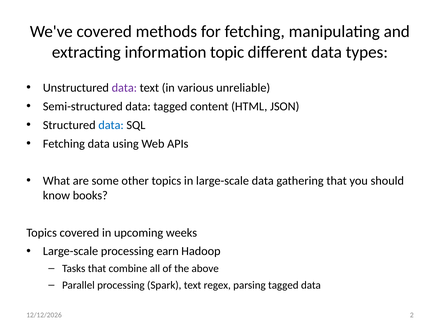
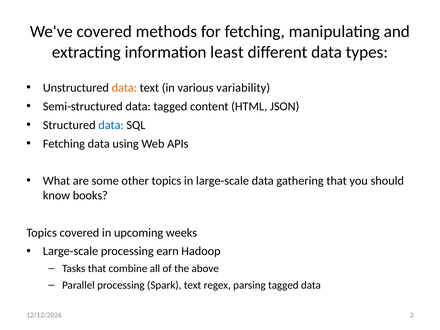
topic: topic -> least (227, 52)
data colour: purple -> orange (124, 88)
unreliable: unreliable -> variability (243, 88)
